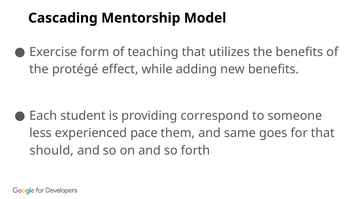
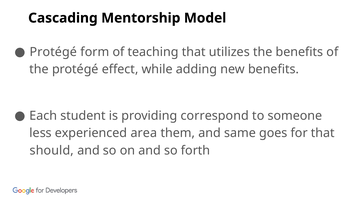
Exercise: Exercise -> Protégé (53, 52)
pace: pace -> area (144, 133)
